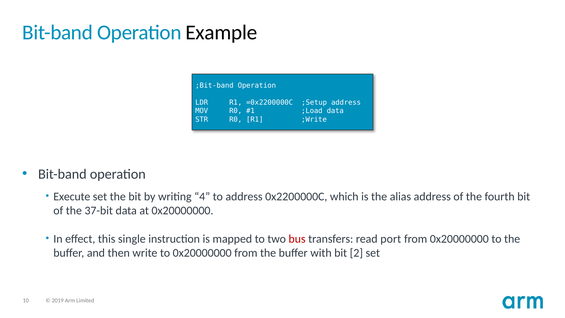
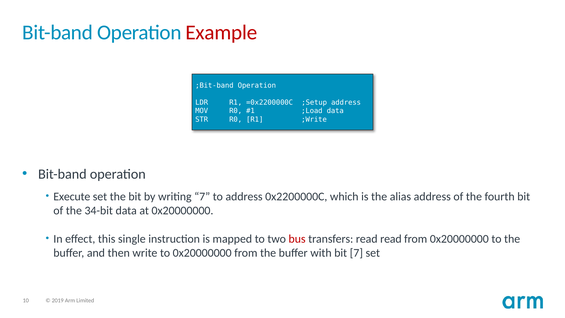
Example colour: black -> red (221, 32)
writing 4: 4 -> 7 (202, 196)
37-bit: 37-bit -> 34-bit (99, 210)
read port: port -> read (391, 239)
bit 2: 2 -> 7 (356, 253)
